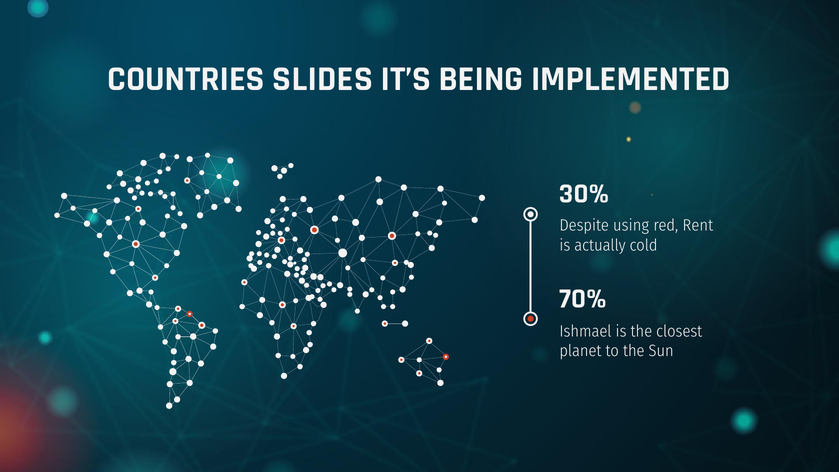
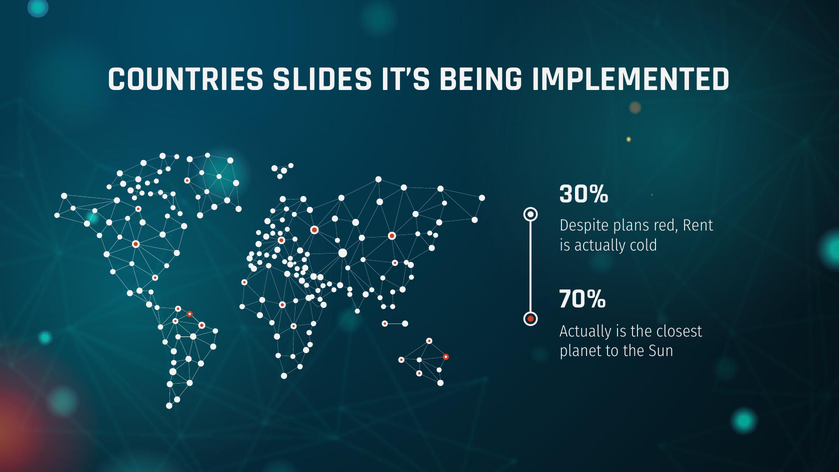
using: using -> plans (631, 226)
Ishmael: Ishmael -> Actually (586, 331)
